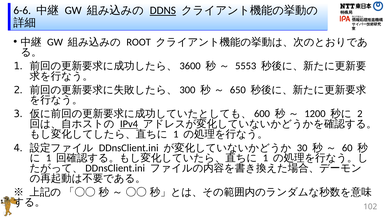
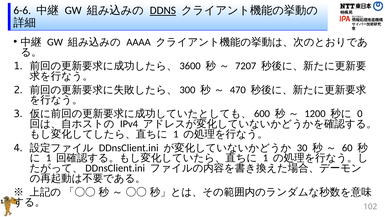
ROOT: ROOT -> AAAA (139, 42)
5553: 5553 -> 7207 (246, 66)
650: 650 -> 470 (238, 90)
2: 2 -> 0 (360, 114)
IPv4 underline: present -> none (129, 124)
